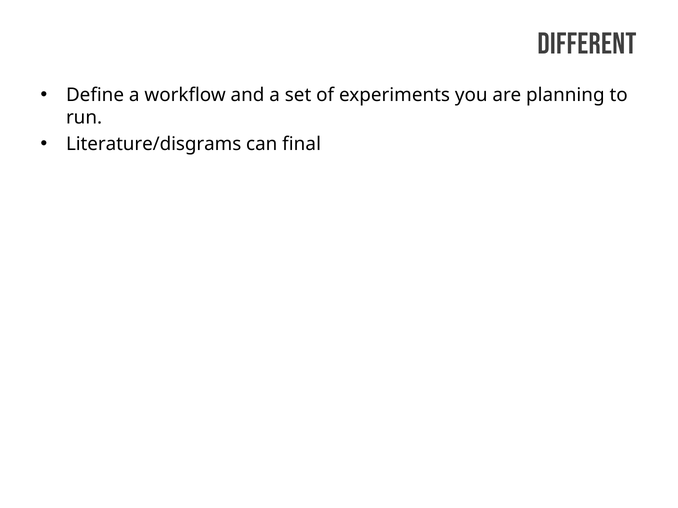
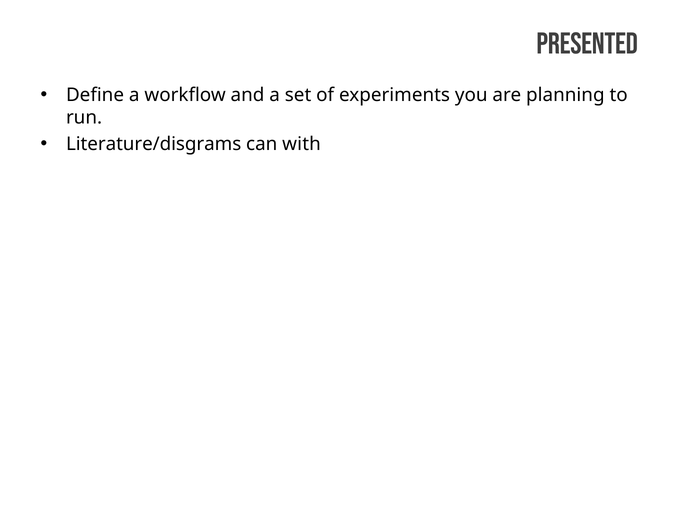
DIFFERENT: DIFFERENT -> PRESENTED (587, 44)
final: final -> with (302, 144)
